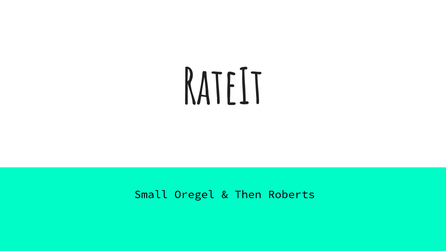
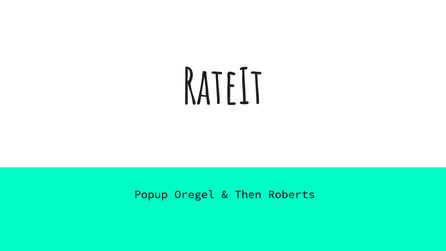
Small: Small -> Popup (151, 194)
